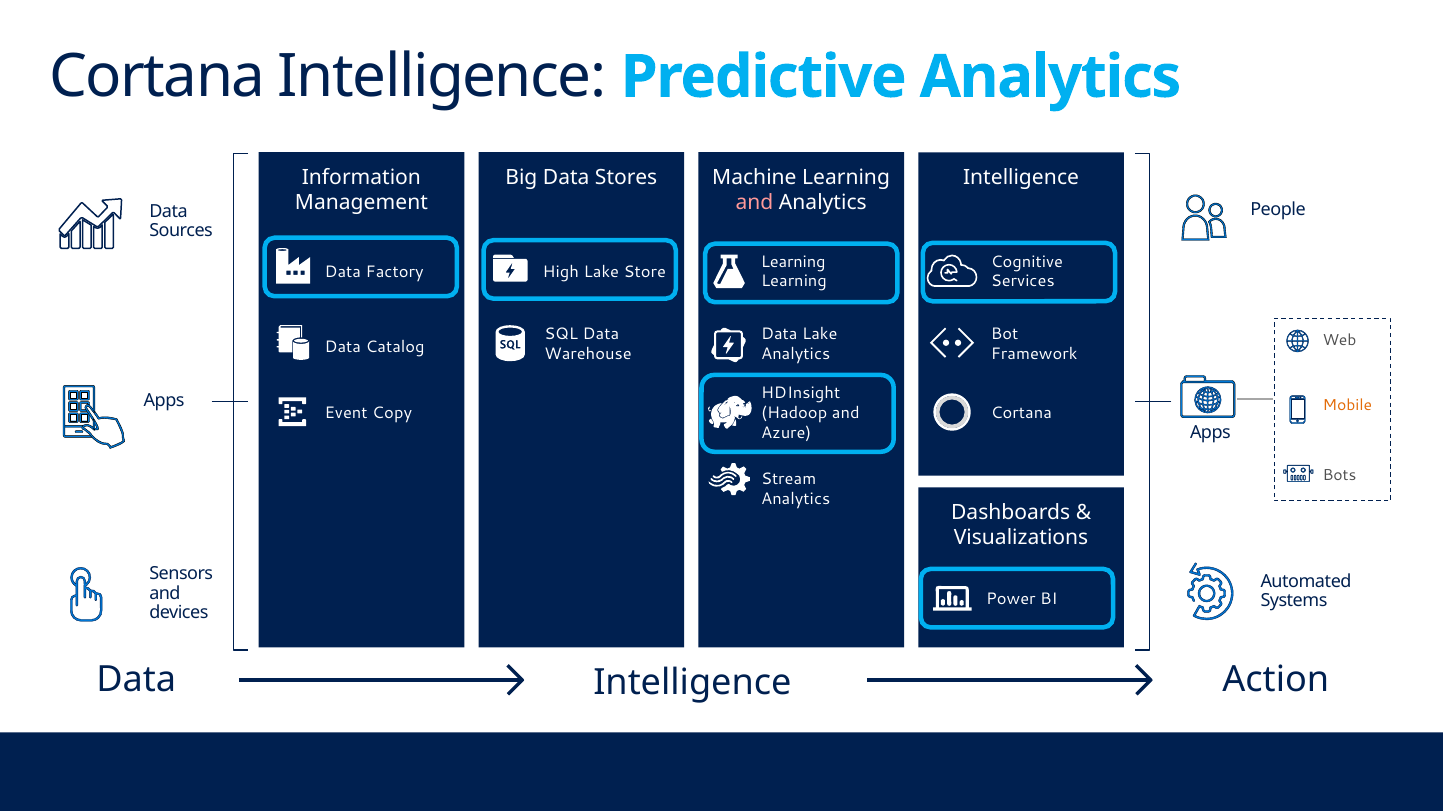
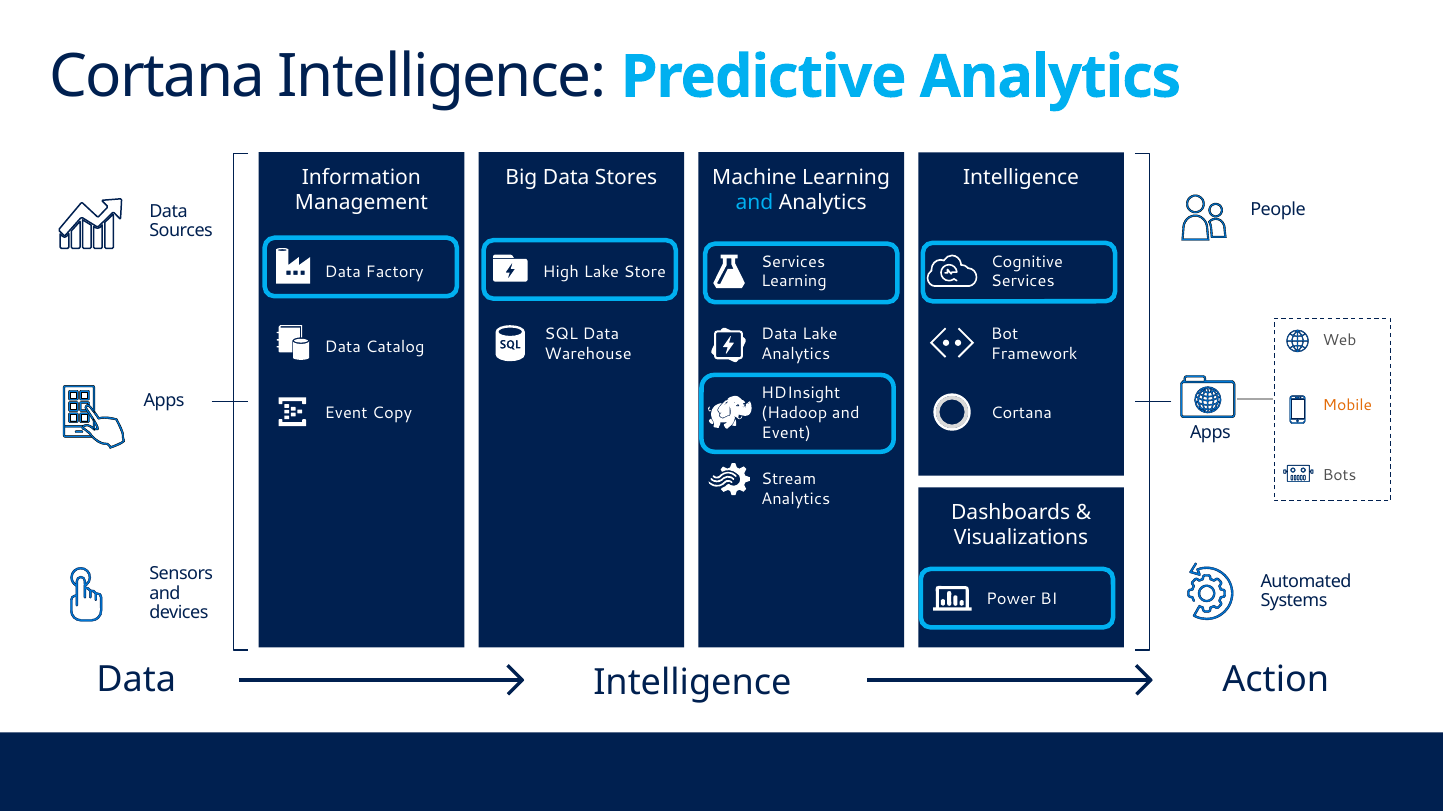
and colour: pink -> light blue (754, 203)
Learning: Learning -> Services (793, 262)
Azure: Azure -> Event (786, 433)
